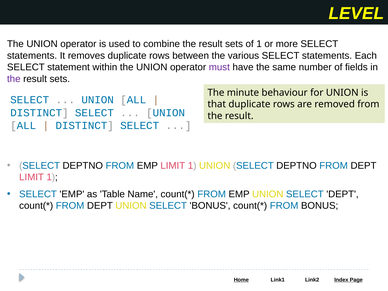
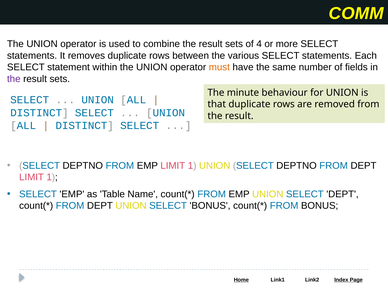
LEVEL: LEVEL -> COMM (356, 13)
of 1: 1 -> 4 (259, 44)
must colour: purple -> orange (219, 67)
